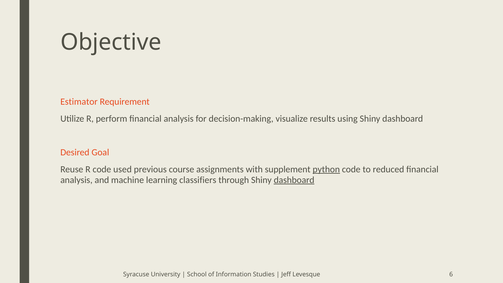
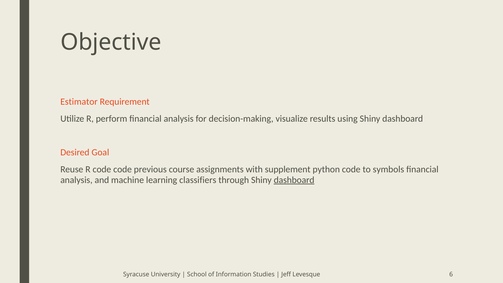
code used: used -> code (123, 169)
python underline: present -> none (326, 169)
reduced: reduced -> symbols (388, 169)
